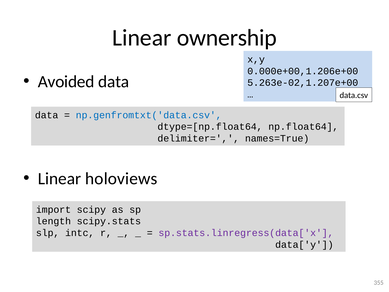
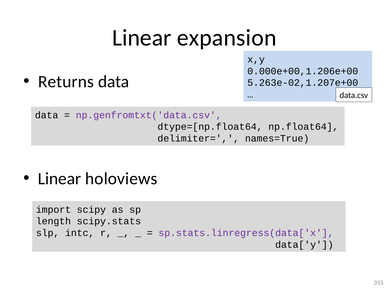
ownership: ownership -> expansion (227, 38)
Avoided: Avoided -> Returns (66, 82)
np.genfromtxt('data.csv colour: blue -> purple (149, 115)
